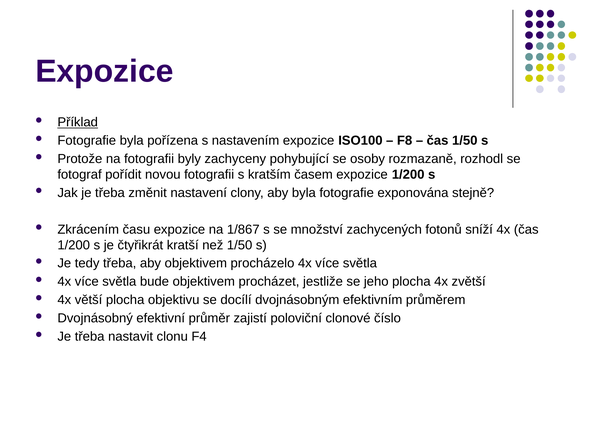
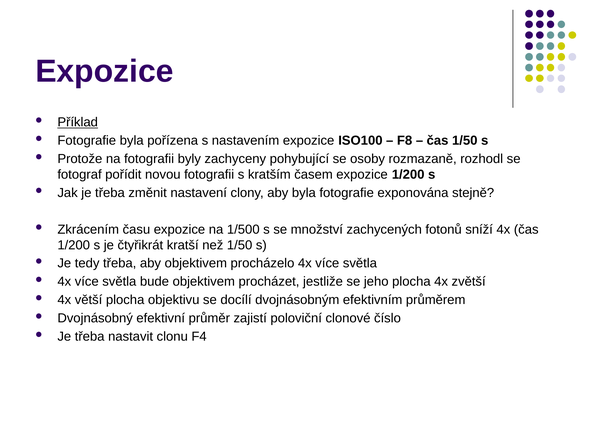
1/867: 1/867 -> 1/500 (243, 230)
